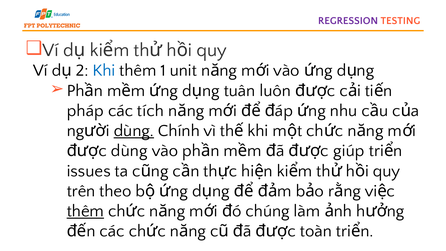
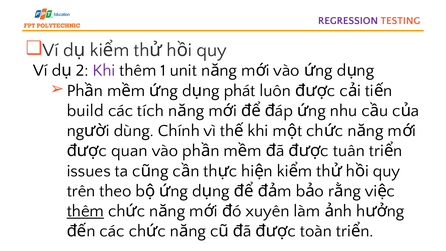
Khi colour: blue -> purple (104, 70)
tuân: tuân -> phát (240, 91)
pháp: pháp -> build (85, 111)
dùng underline: present -> none (134, 131)
dùng: dùng -> quan (129, 151)
giúp: giúp -> tuân (349, 151)
chúng: chúng -> xuyên (268, 211)
